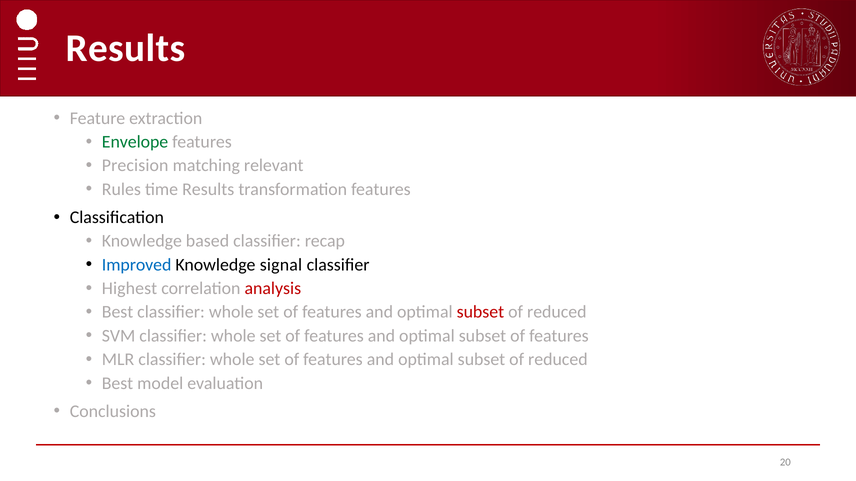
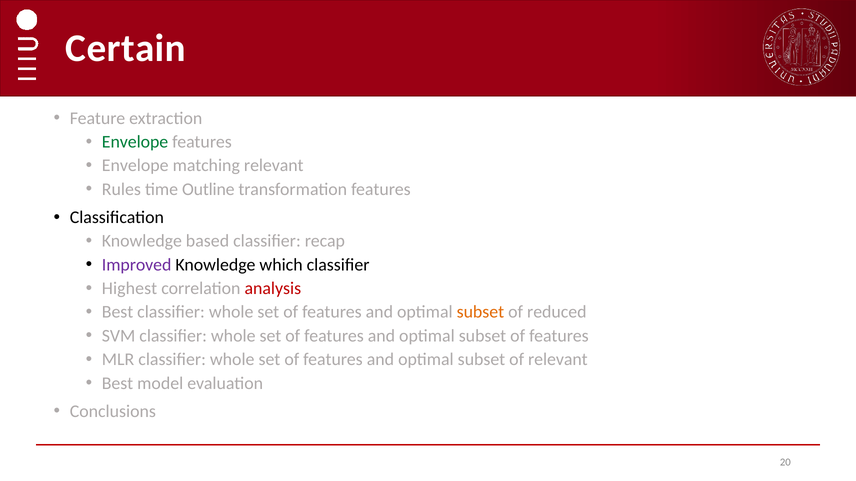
Results: Results -> Certain (126, 49)
Precision: Precision -> Envelope (135, 166)
time Results: Results -> Outline (208, 189)
Improved colour: blue -> purple (137, 265)
signal: signal -> which (281, 265)
subset colour: red -> orange (480, 312)
reduced: reduced -> relevant (558, 360)
